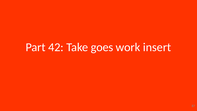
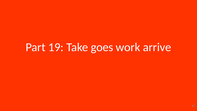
42: 42 -> 19 (56, 47)
insert: insert -> arrive (157, 47)
